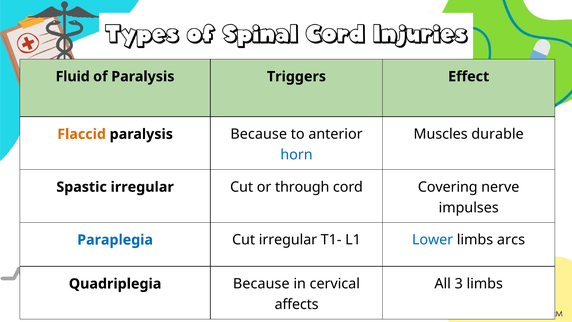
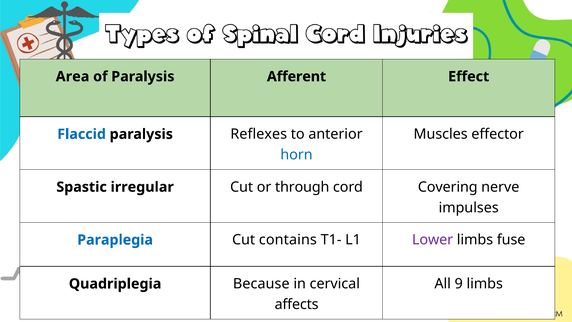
Fluid: Fluid -> Area (73, 77)
Triggers: Triggers -> Afferent (297, 77)
durable: durable -> effector (498, 134)
Flaccid colour: orange -> blue (82, 134)
paralysis Because: Because -> Reflexes (259, 134)
Cut irregular: irregular -> contains (288, 240)
Lower colour: blue -> purple (433, 240)
arcs: arcs -> fuse (511, 240)
3: 3 -> 9 (459, 284)
